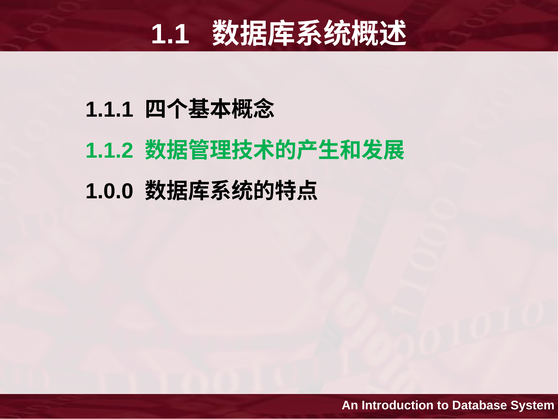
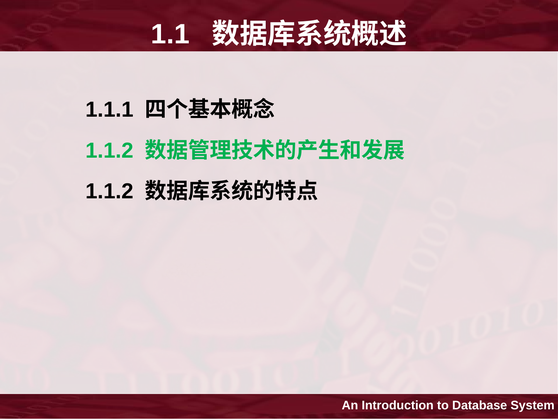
1.0.0: 1.0.0 -> 1.1.2 (109, 191)
